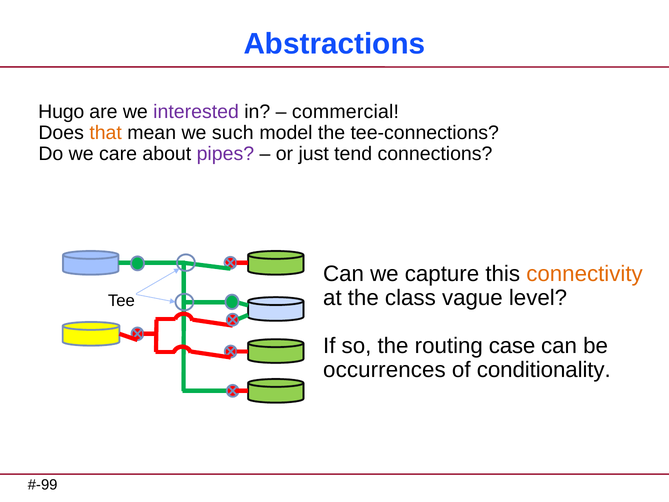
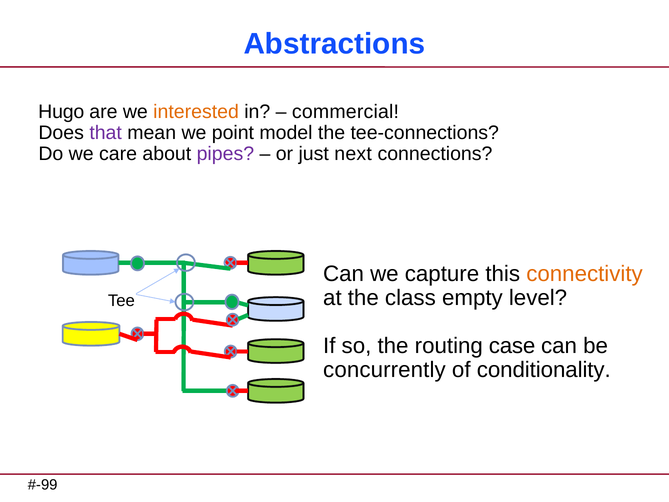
interested colour: purple -> orange (196, 112)
that colour: orange -> purple (106, 133)
such: such -> point (233, 133)
tend: tend -> next (353, 154)
vague: vague -> empty (472, 298)
occurrences: occurrences -> concurrently (384, 370)
